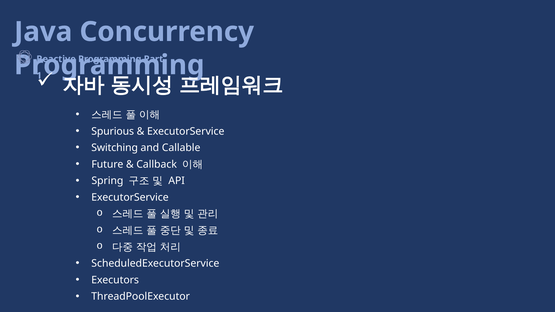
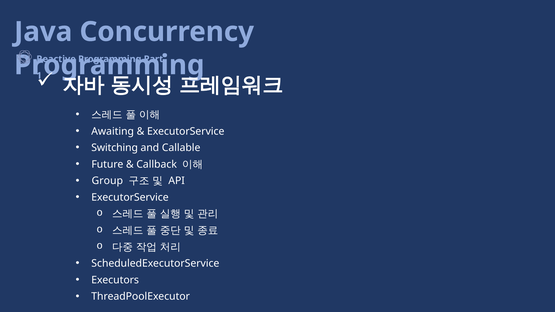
Spurious: Spurious -> Awaiting (113, 131)
Spring: Spring -> Group (107, 181)
